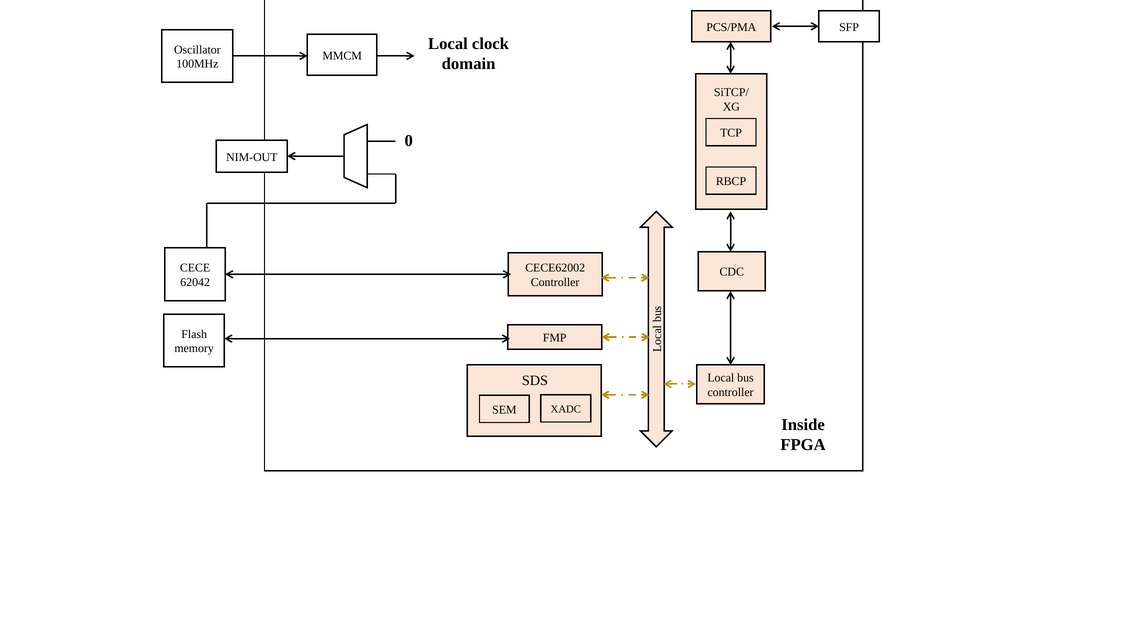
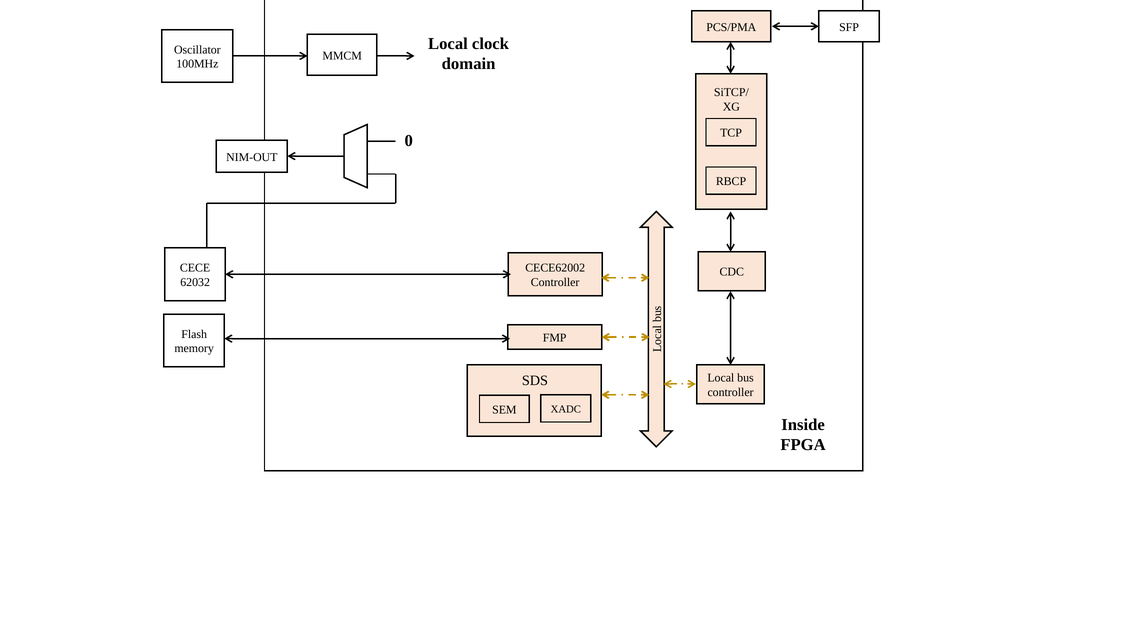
62042: 62042 -> 62032 (195, 282)
